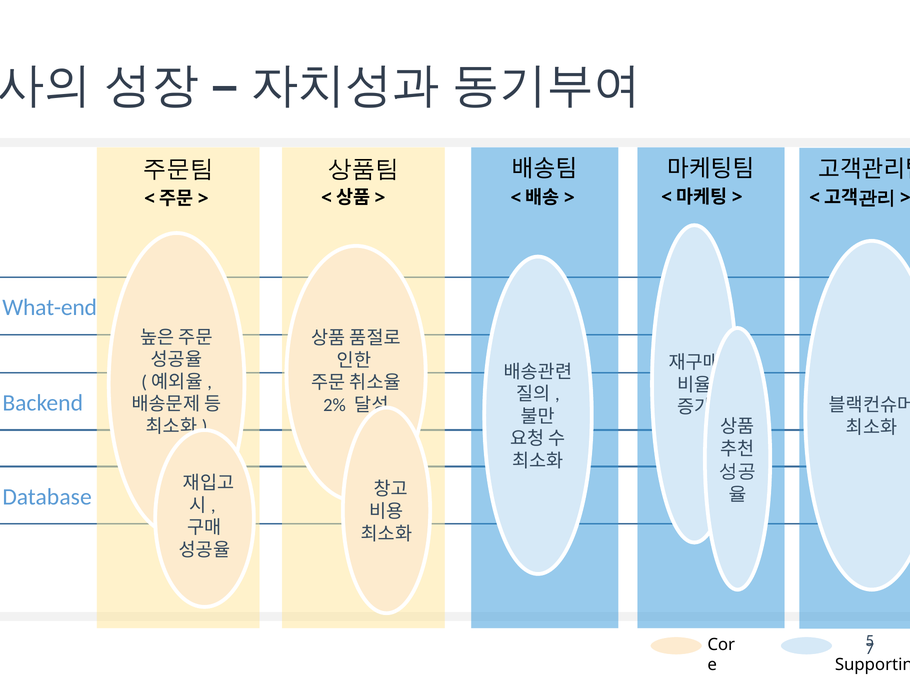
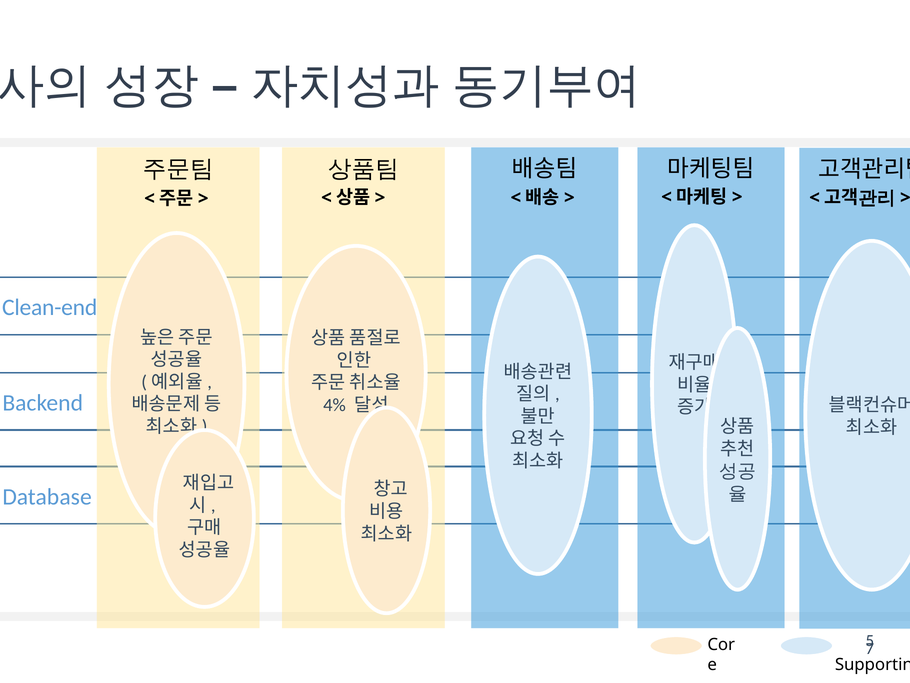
What-end: What-end -> Clean-end (50, 307)
2%: 2% -> 4% (334, 405)
